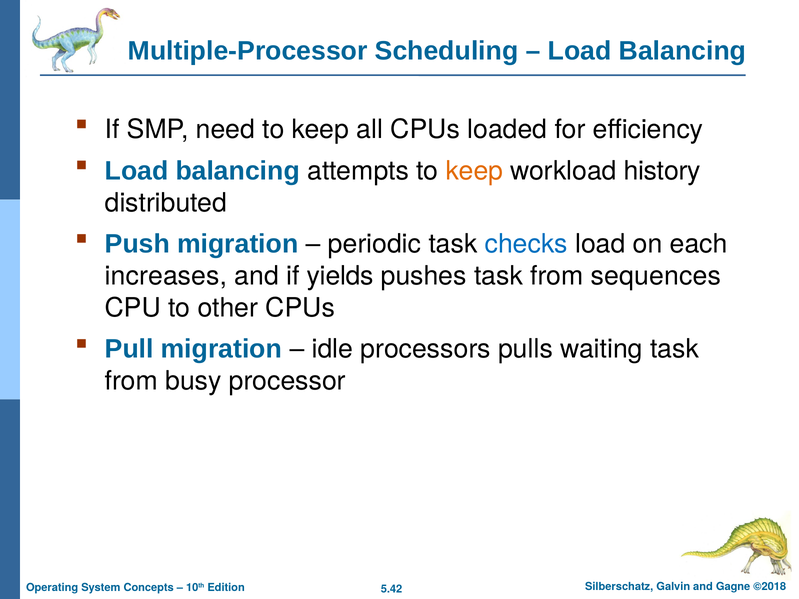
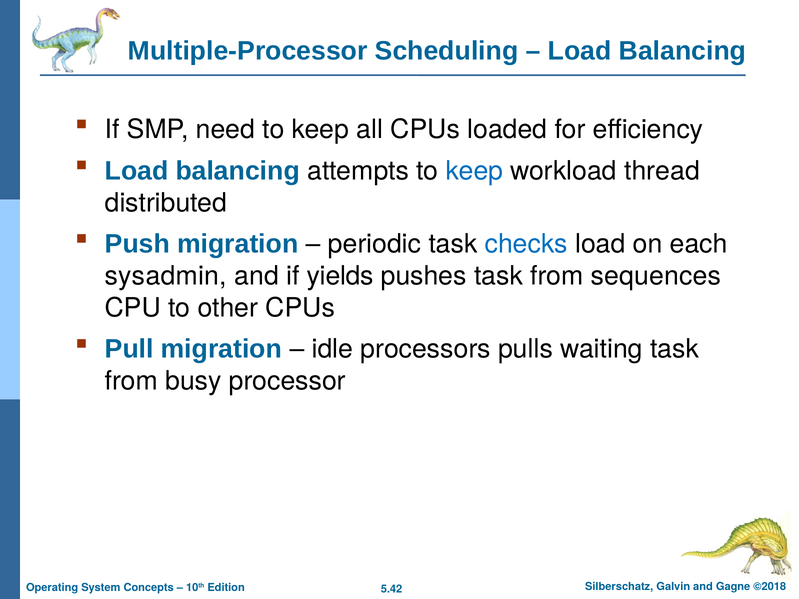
keep colour: orange -> blue (474, 171)
history: history -> thread (662, 171)
increases: increases -> sysadmin (166, 276)
